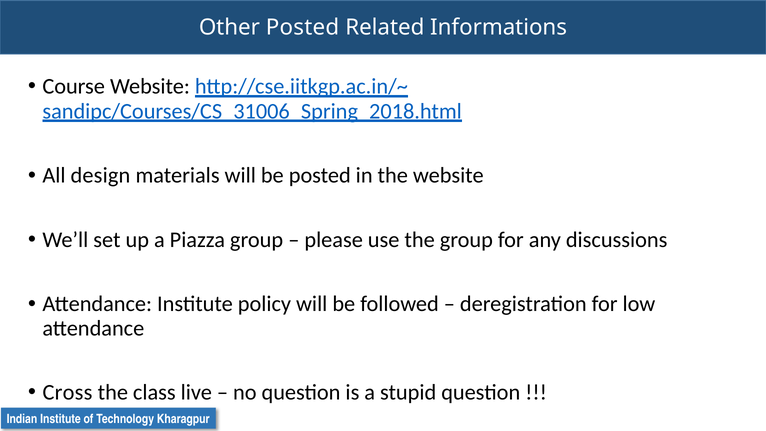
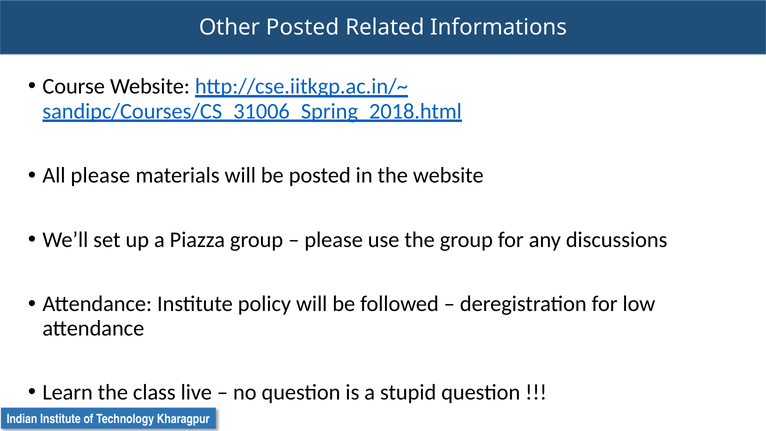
All design: design -> please (100, 175)
Cross: Cross -> Learn (68, 392)
